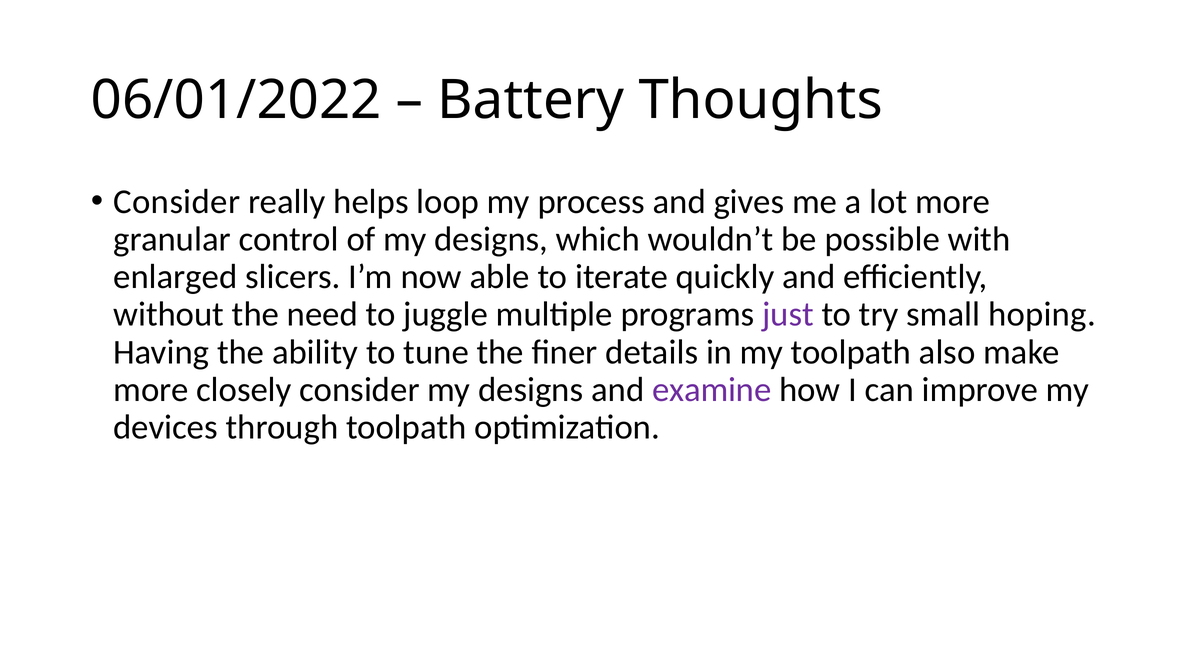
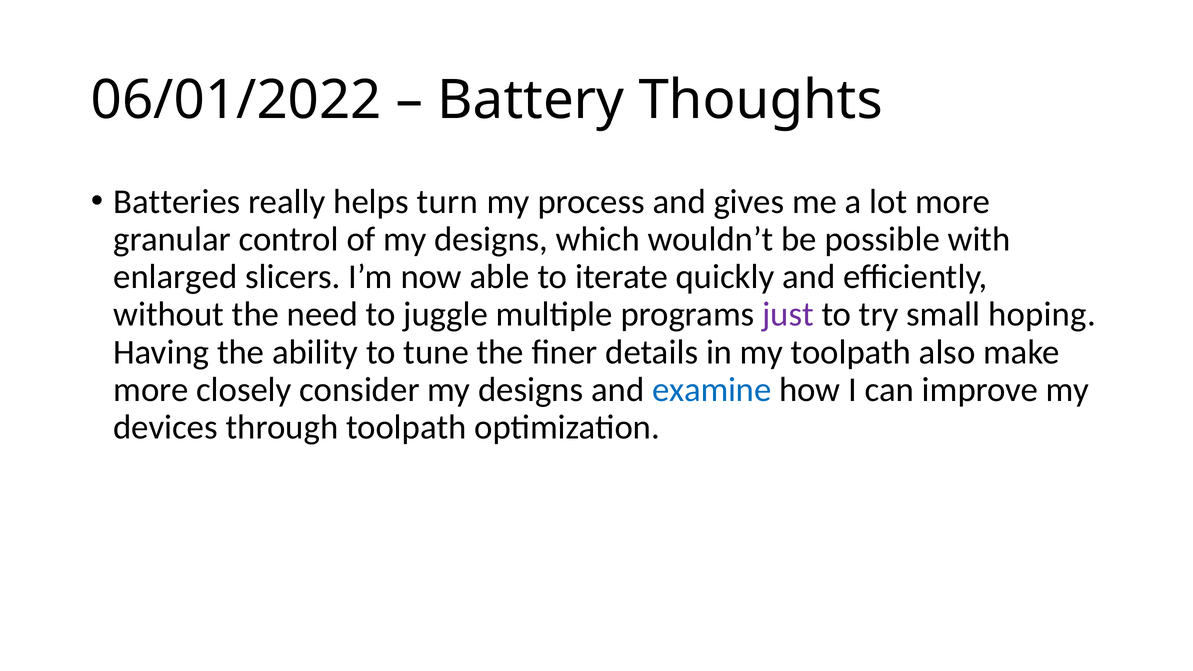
Consider: Consider -> Batteries (177, 202)
loop: loop -> turn (448, 202)
examine colour: purple -> blue (712, 390)
